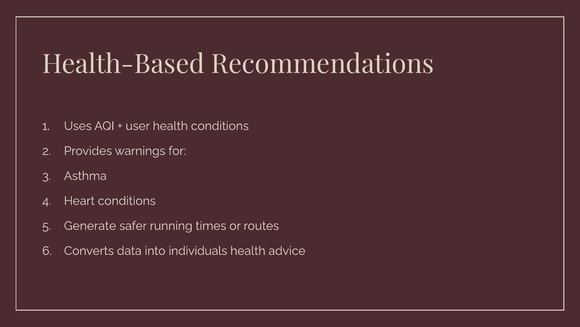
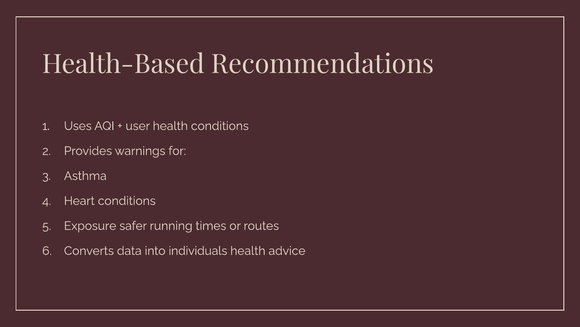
Generate: Generate -> Exposure (90, 225)
